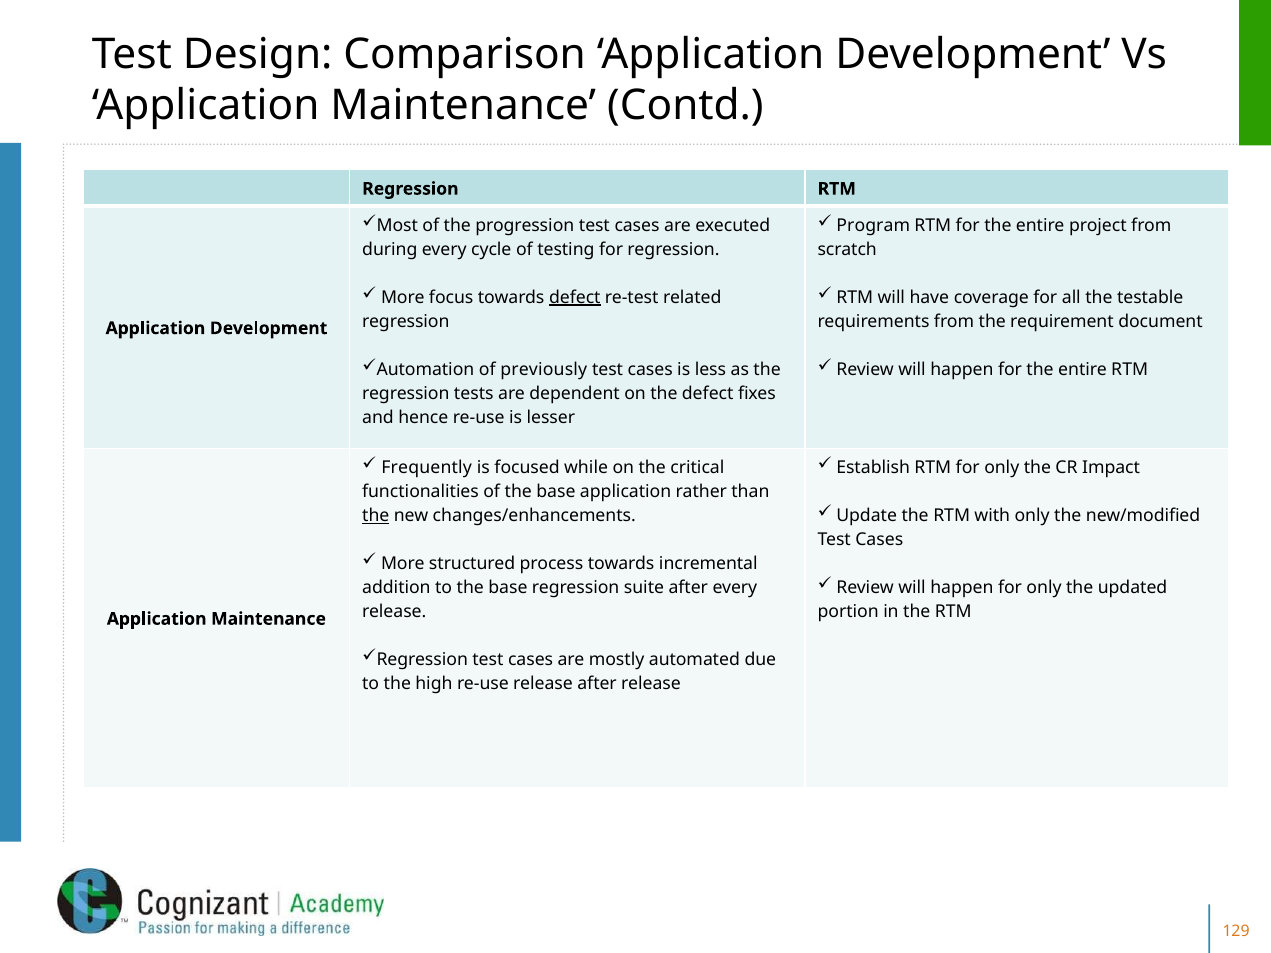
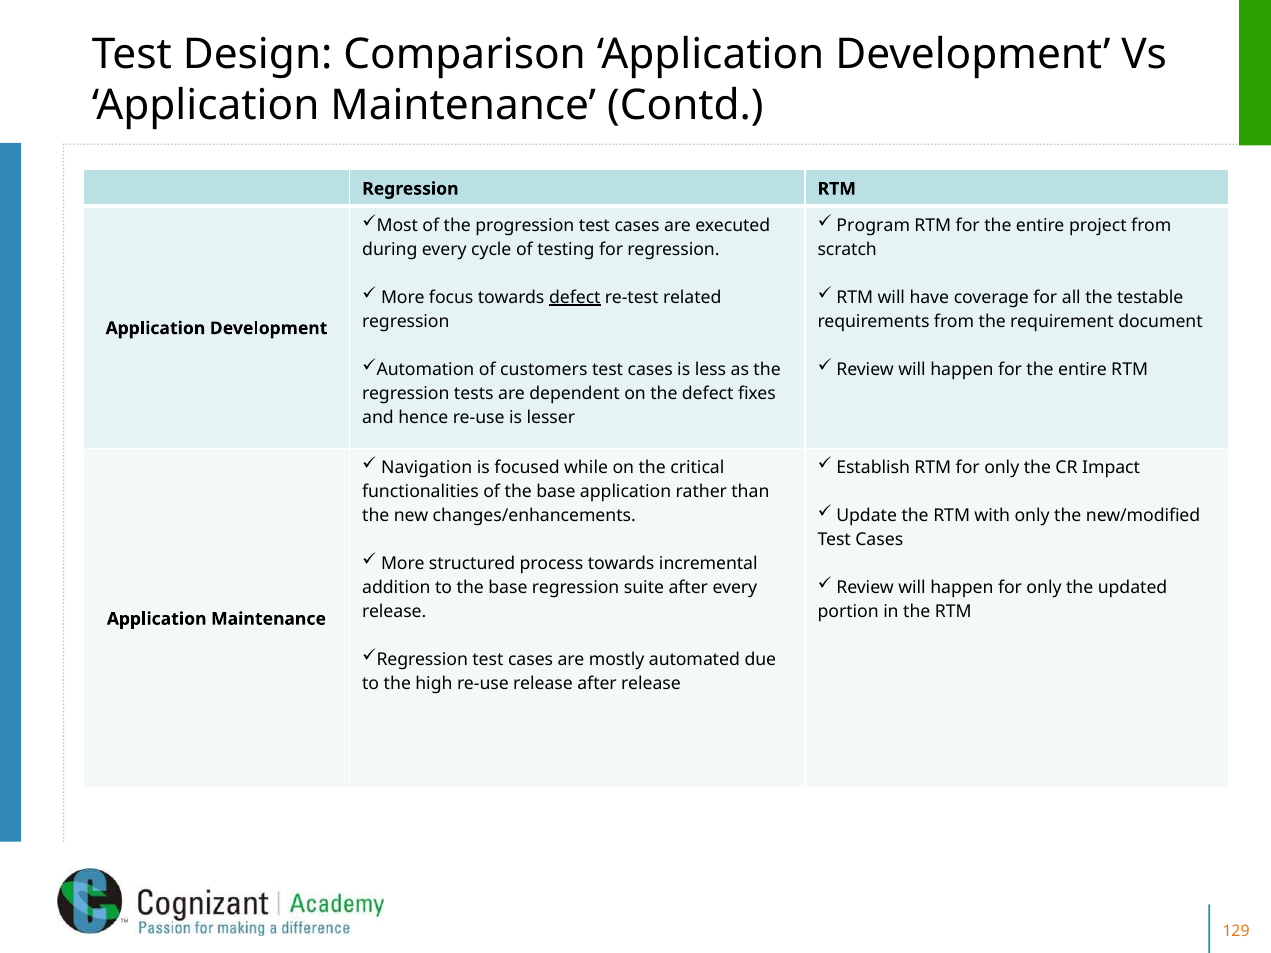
previously: previously -> customers (544, 369)
Frequently: Frequently -> Navigation (427, 468)
the underline: present -> none (376, 516)
